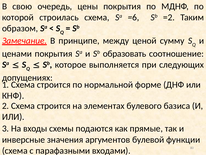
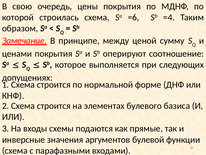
=2: =2 -> =4 (169, 17)
образовать: образовать -> оперируют (124, 54)
